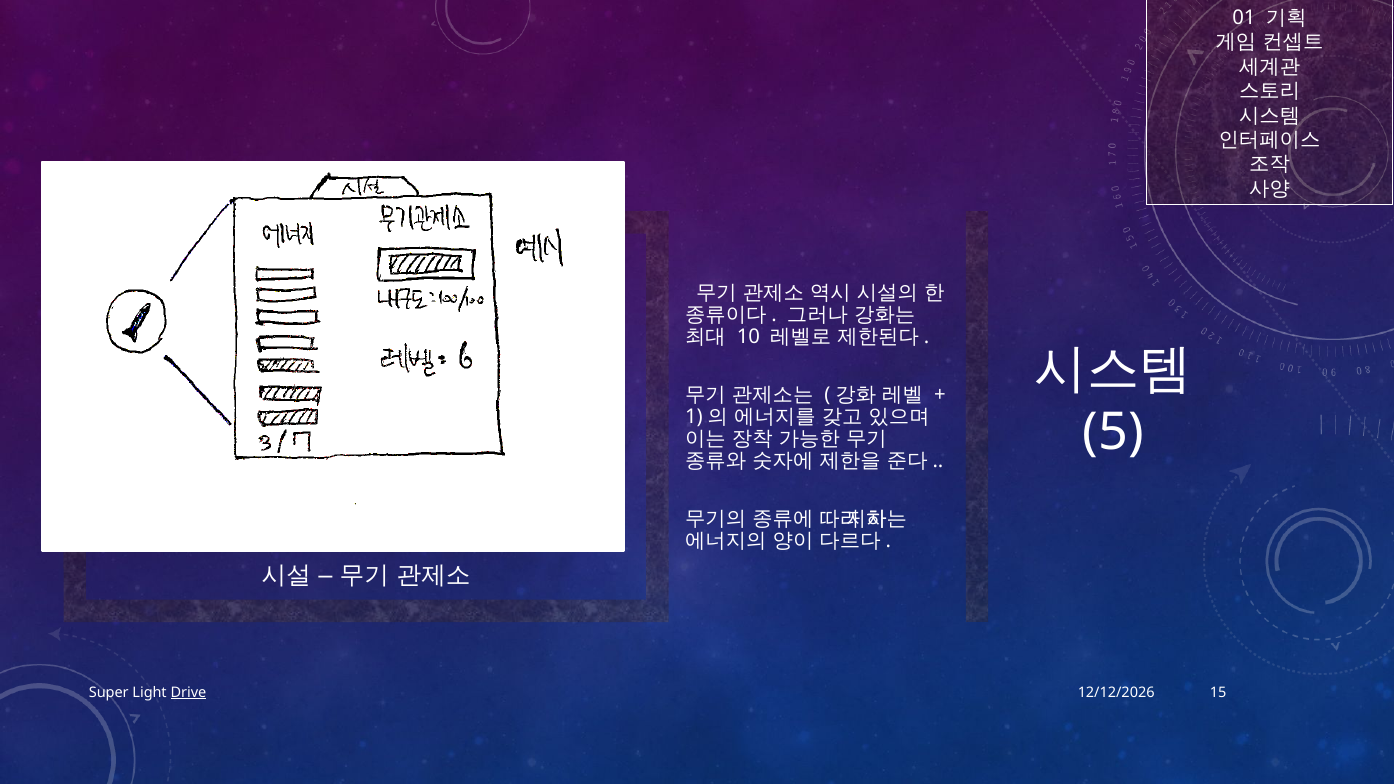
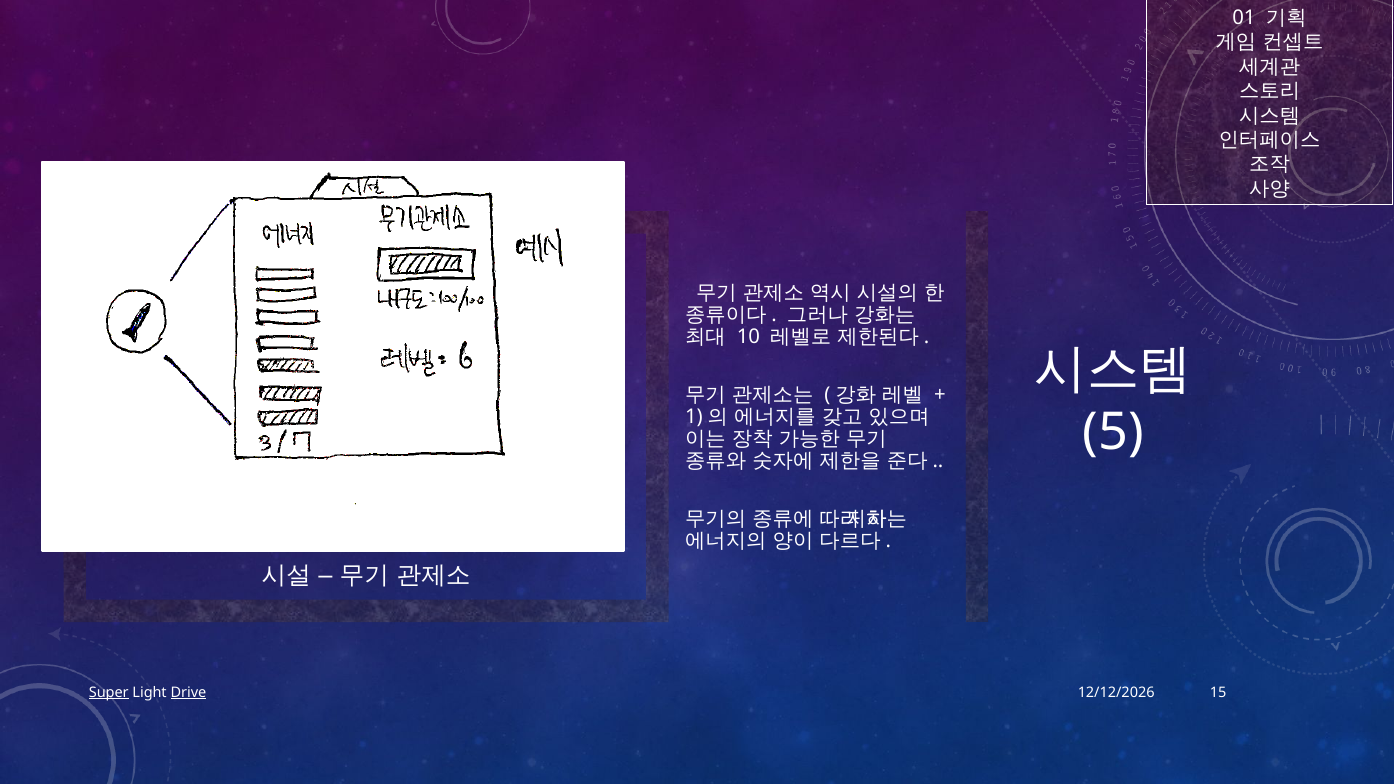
Super underline: none -> present (109, 693)
